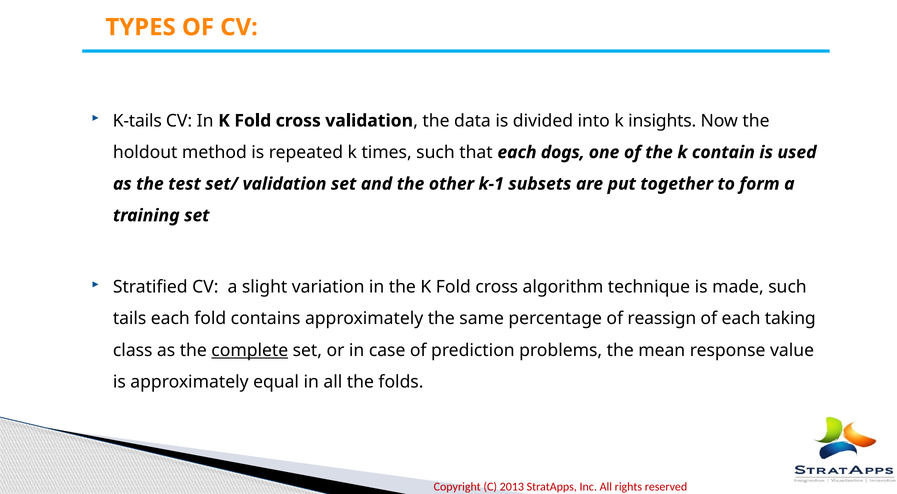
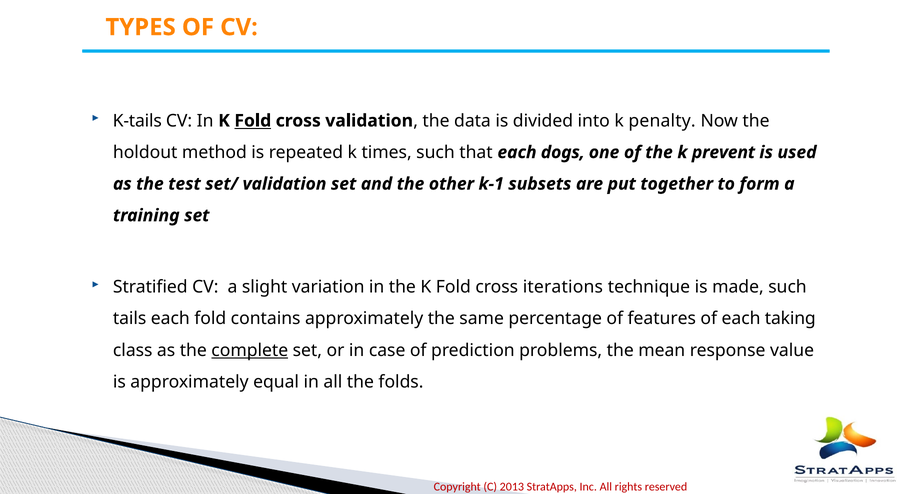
Fold underline: none -> present (253, 121)
insights: insights -> penalty (662, 121)
contain: contain -> prevent (723, 153)
algorithm: algorithm -> iterations (563, 287)
reassign: reassign -> features (662, 319)
